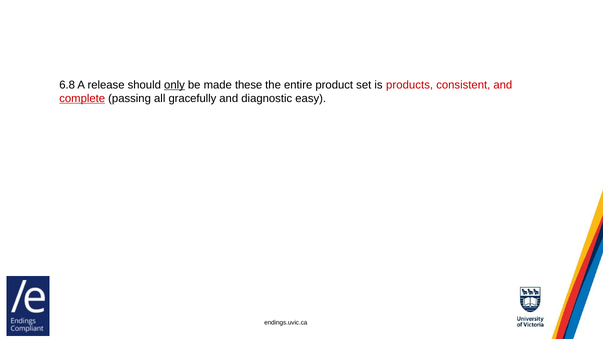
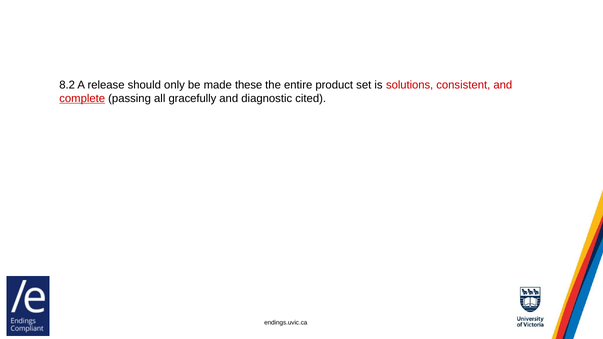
6.8: 6.8 -> 8.2 (67, 85)
only underline: present -> none (174, 85)
products: products -> solutions (410, 85)
easy: easy -> cited (311, 99)
